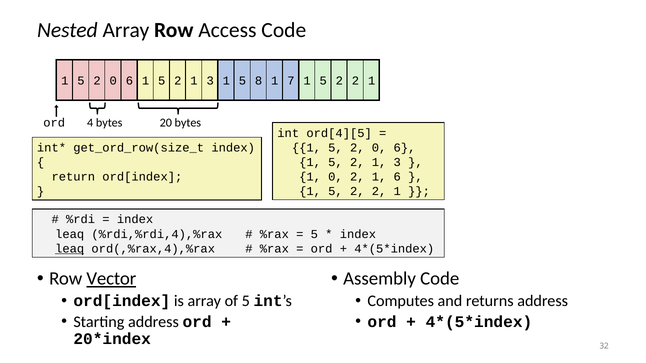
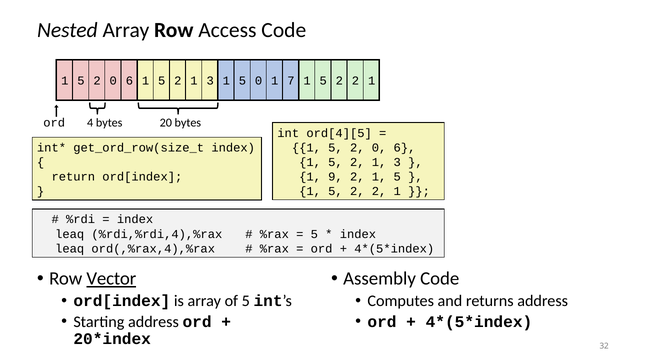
5 8: 8 -> 0 (259, 81)
1 0: 0 -> 9 (335, 177)
2 1 6: 6 -> 5 (397, 177)
leaq underline: present -> none (70, 249)
